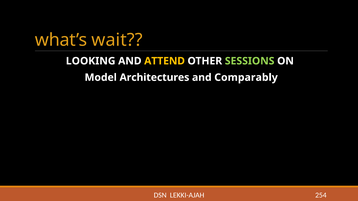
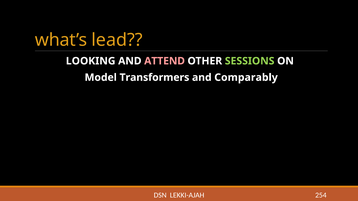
wait: wait -> lead (117, 40)
ATTEND colour: yellow -> pink (165, 61)
Architectures: Architectures -> Transformers (154, 78)
